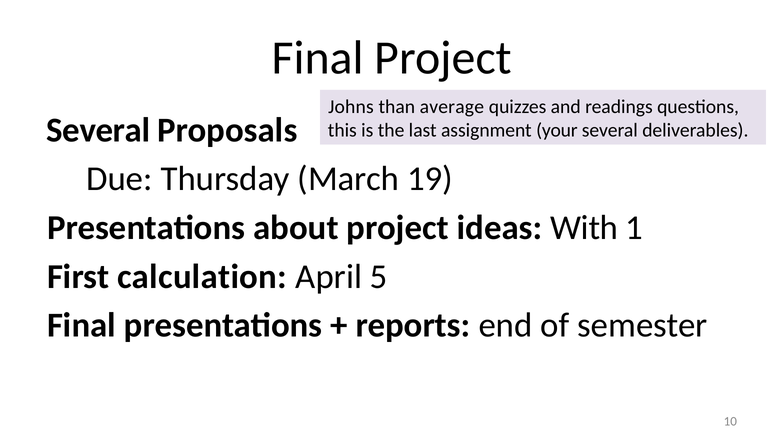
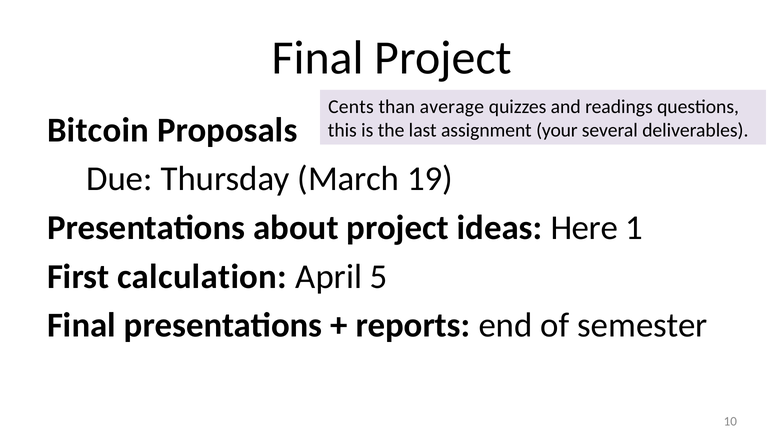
Johns: Johns -> Cents (351, 107)
Several: Several -> Bitcoin (98, 130)
With: With -> Here (584, 228)
